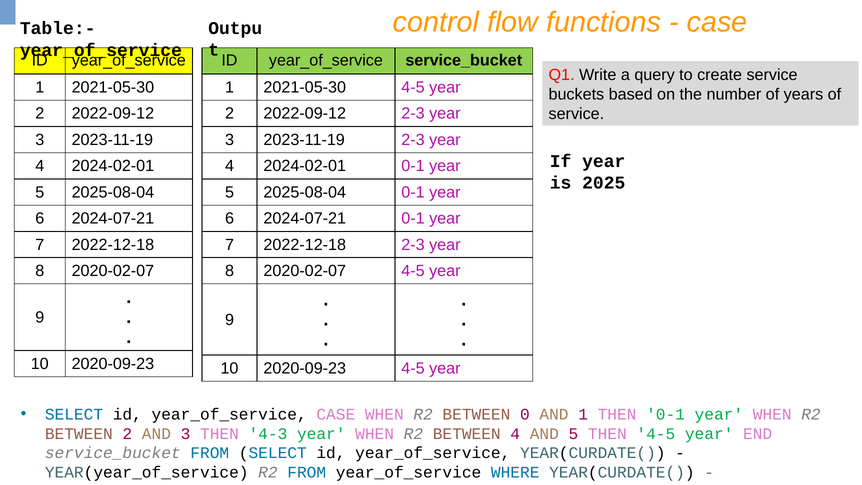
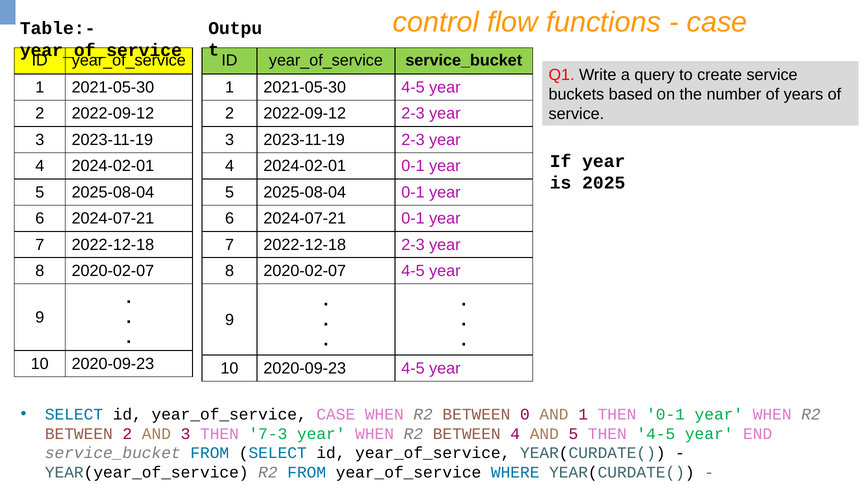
4-3: 4-3 -> 7-3 (268, 434)
